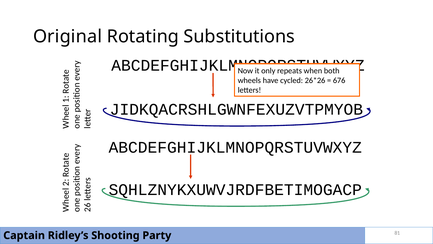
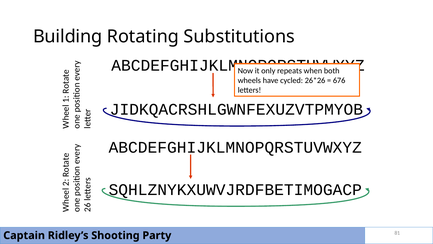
Original: Original -> Building (68, 36)
